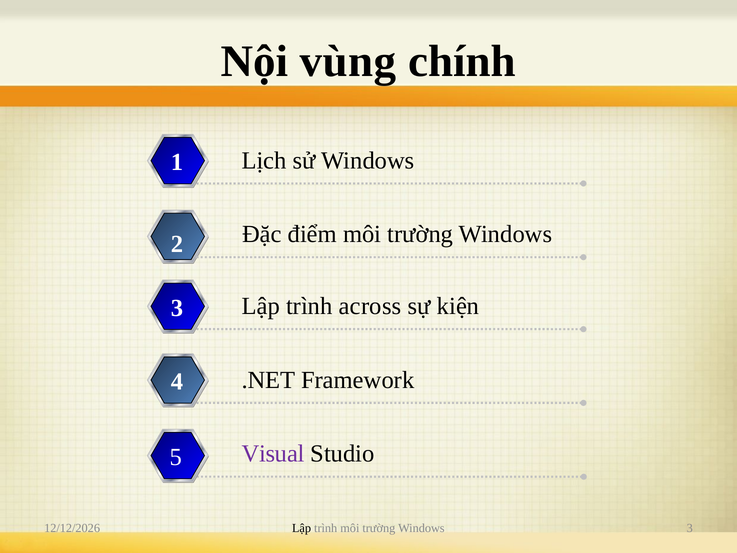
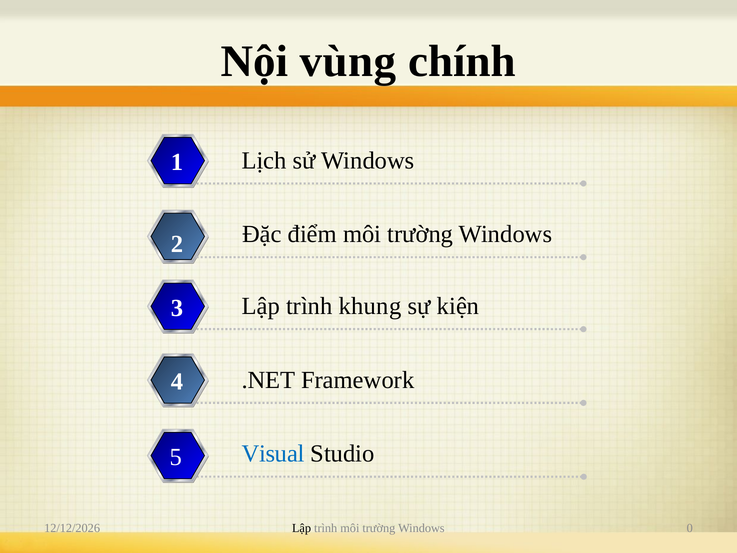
across: across -> khung (370, 306)
Visual colour: purple -> blue (273, 454)
Windows 3: 3 -> 0 (690, 528)
